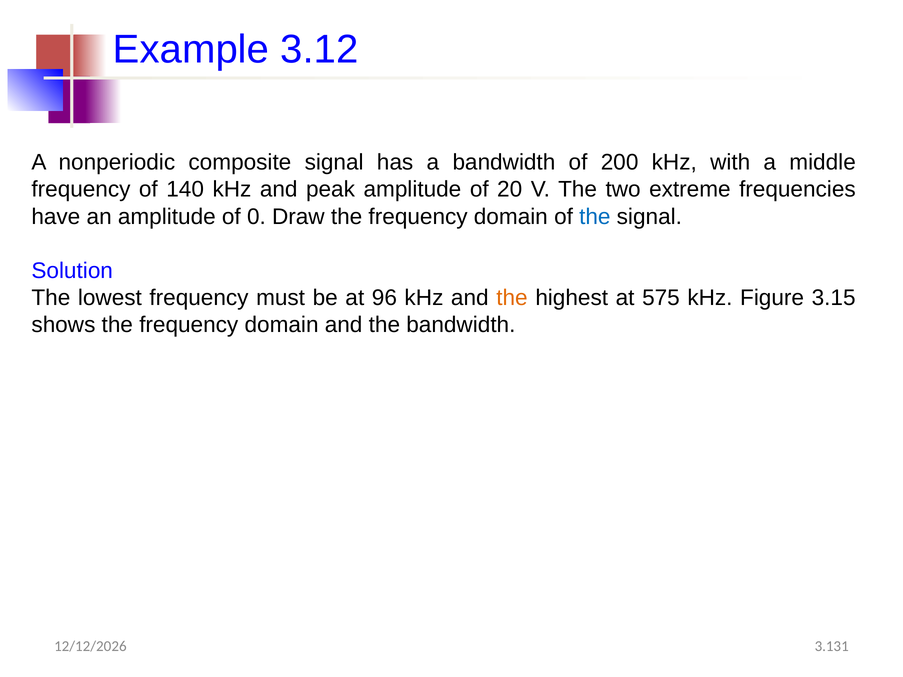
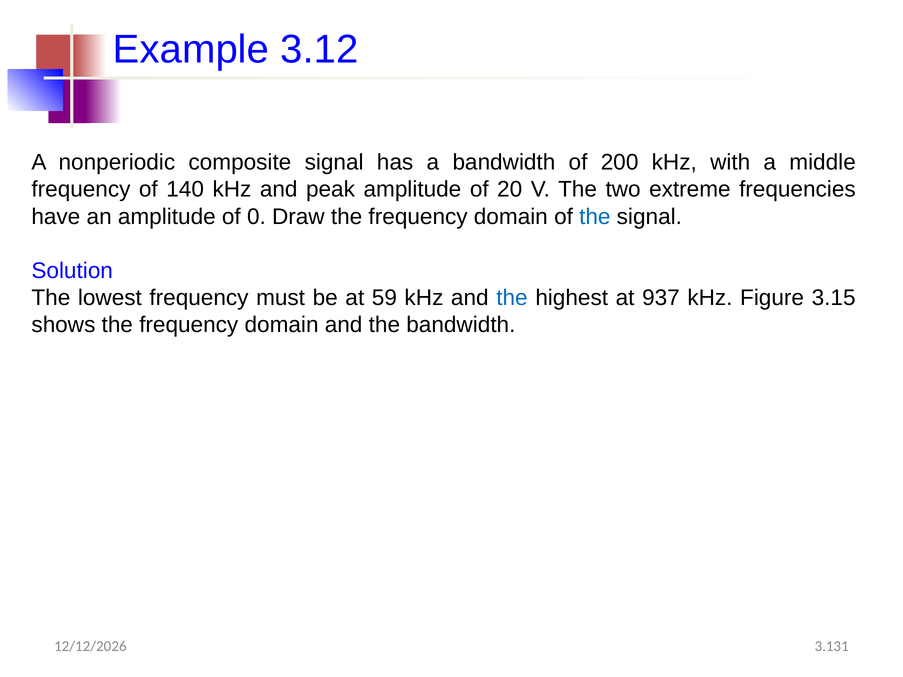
96: 96 -> 59 (384, 298)
the colour: orange -> blue (512, 298)
575: 575 -> 937 (661, 298)
